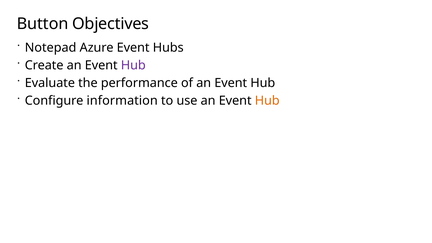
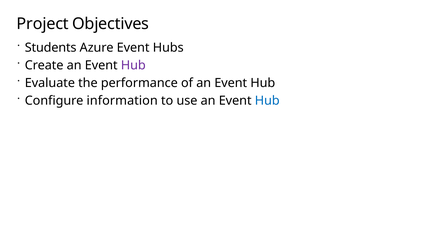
Button: Button -> Project (43, 24)
Notepad: Notepad -> Students (51, 48)
Hub colour: orange -> blue (267, 101)
